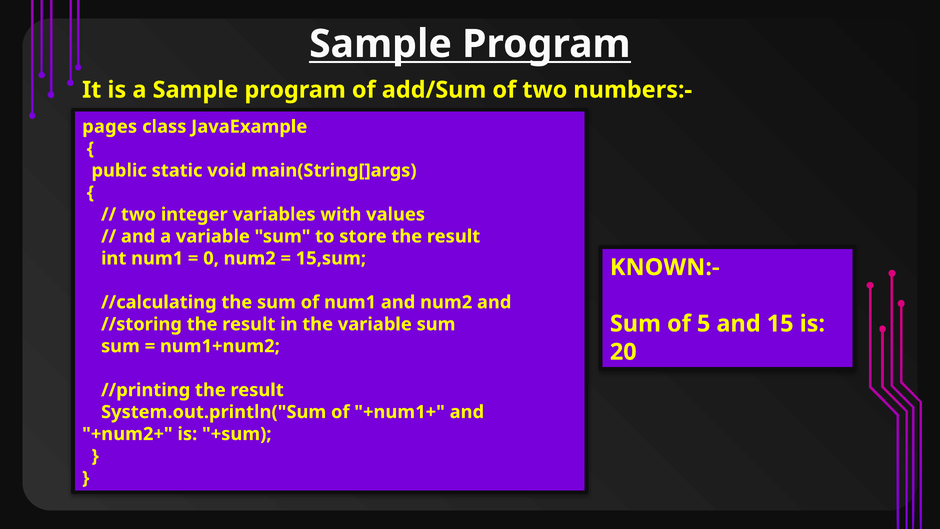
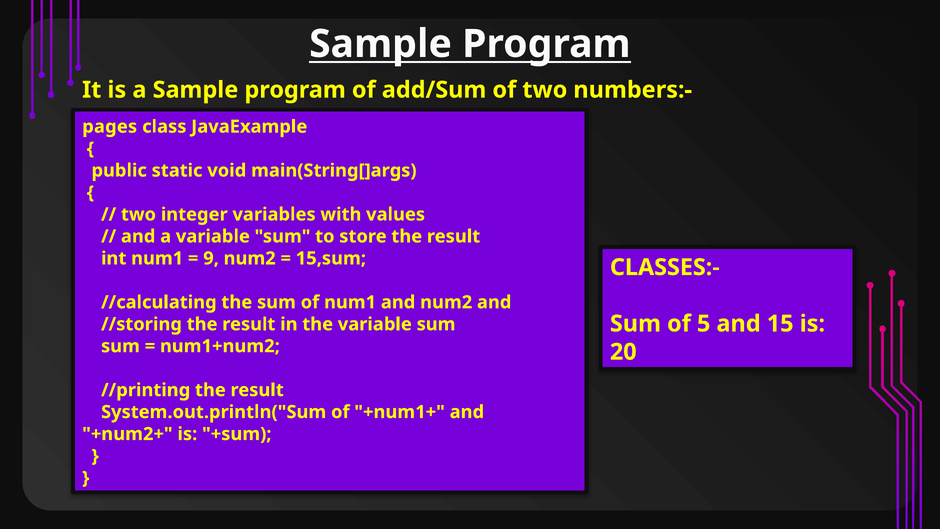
0: 0 -> 9 (211, 258)
KNOWN:-: KNOWN:- -> CLASSES:- (665, 267)
